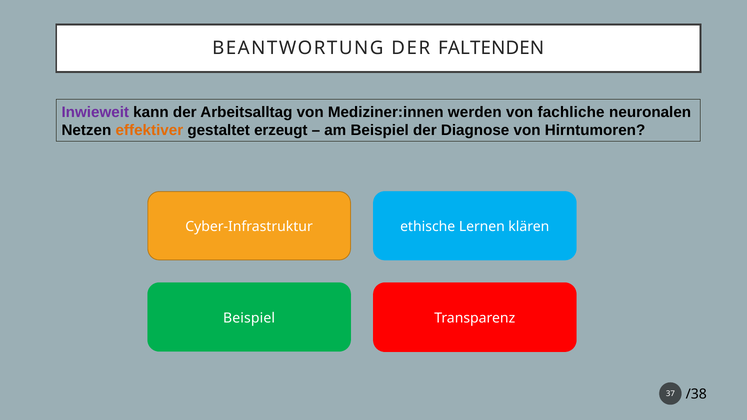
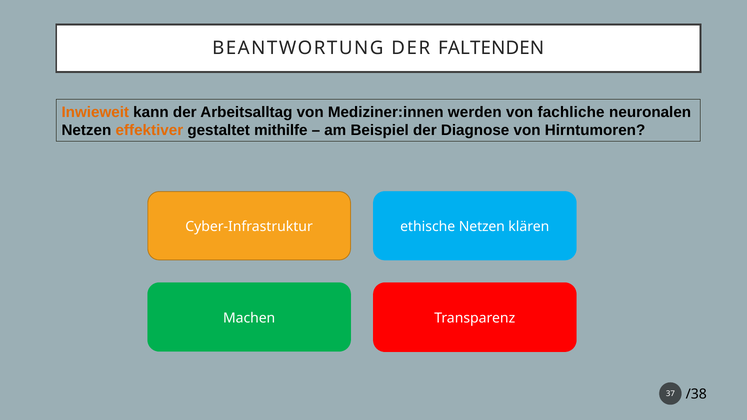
Inwieweit colour: purple -> orange (95, 112)
erzeugt: erzeugt -> mithilfe (281, 130)
ethische Lernen: Lernen -> Netzen (482, 227)
Beispiel: Beispiel -> Machen (249, 318)
